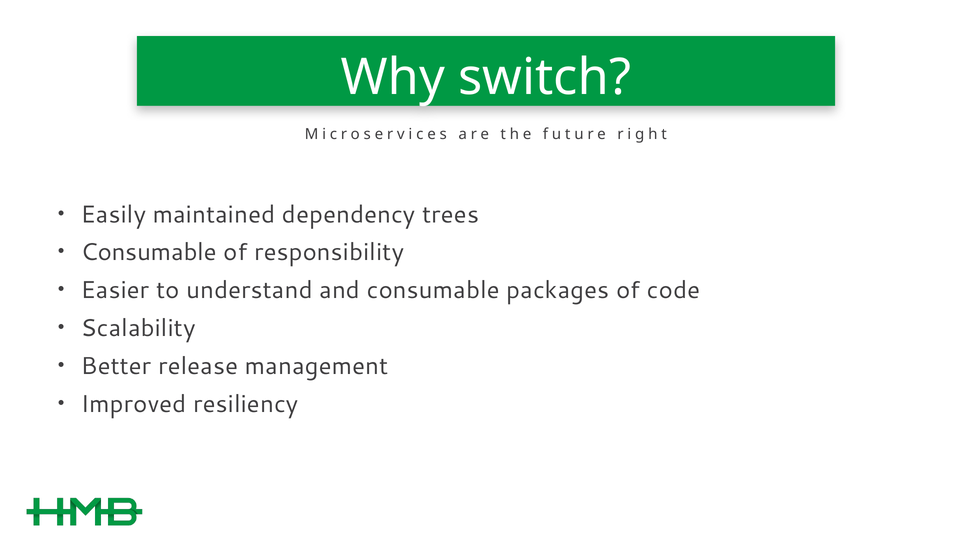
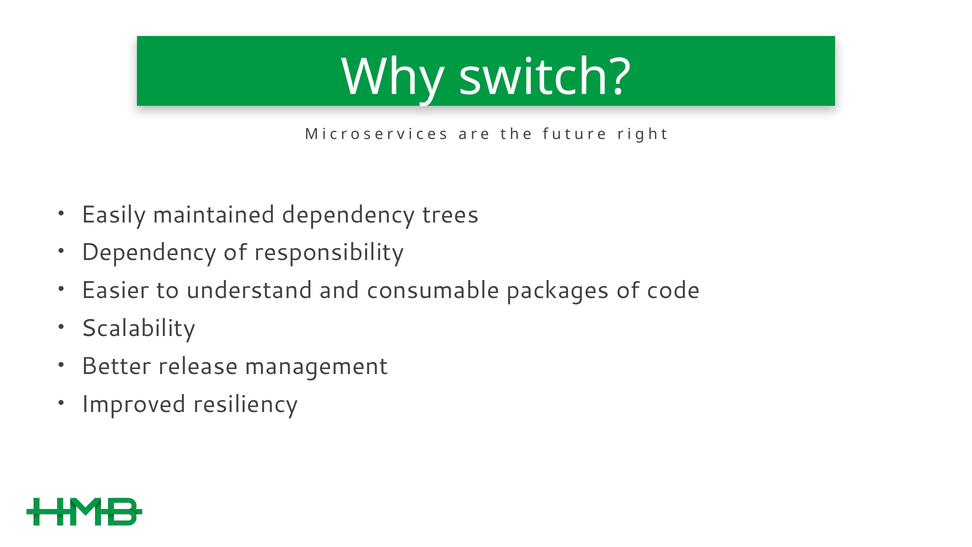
Consumable: Consumable -> Dependency (149, 252)
